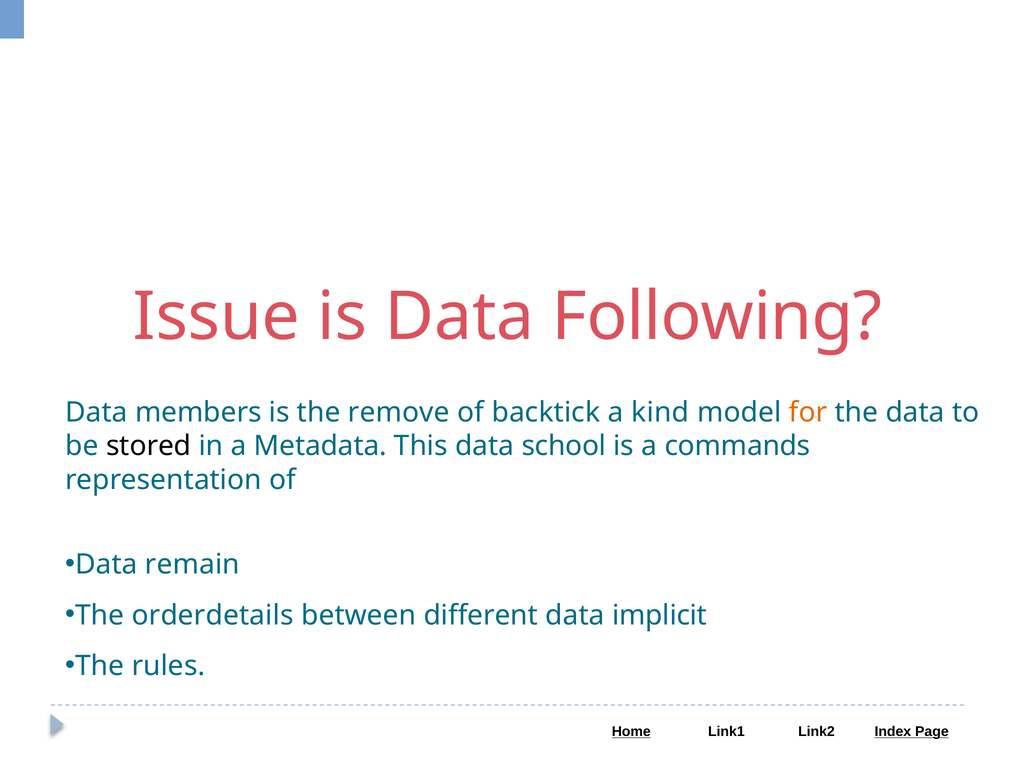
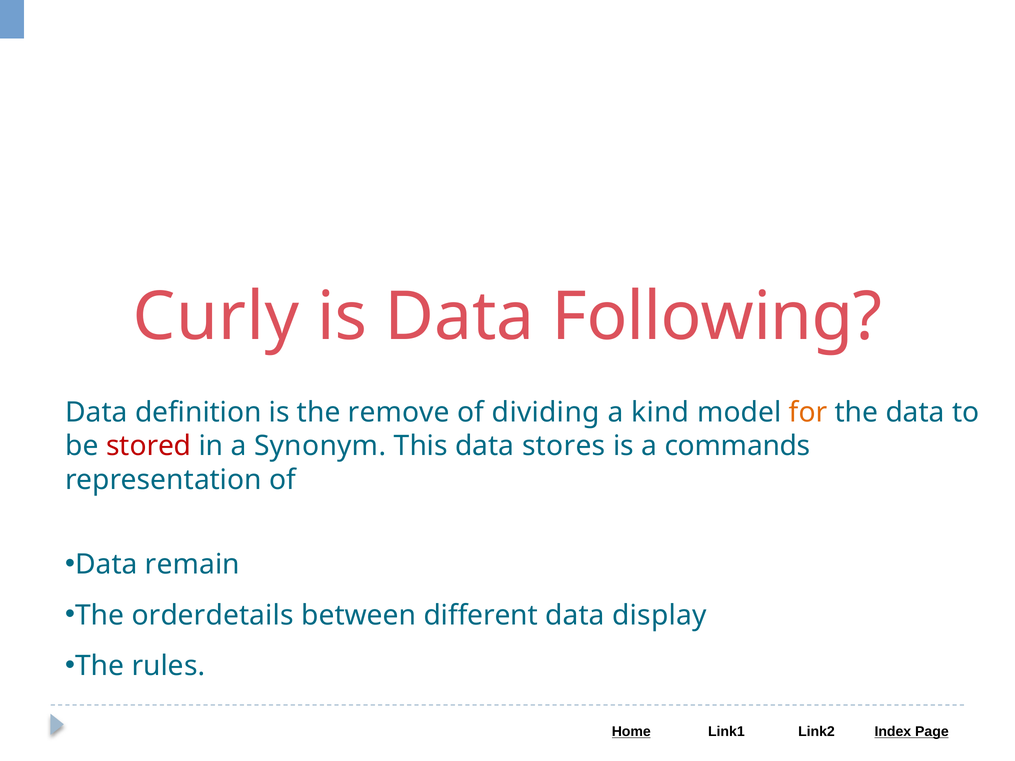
Issue: Issue -> Curly (216, 317)
members: members -> definition (198, 412)
backtick: backtick -> dividing (546, 412)
stored colour: black -> red (149, 446)
Metadata: Metadata -> Synonym (320, 446)
school: school -> stores (564, 446)
implicit: implicit -> display (659, 615)
